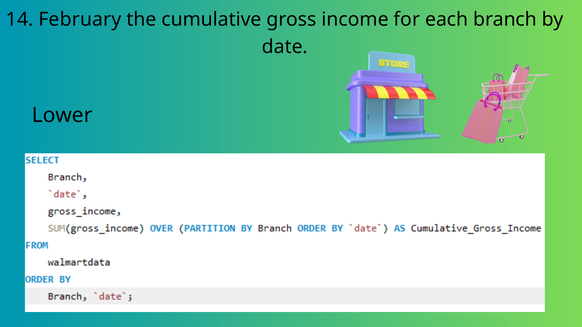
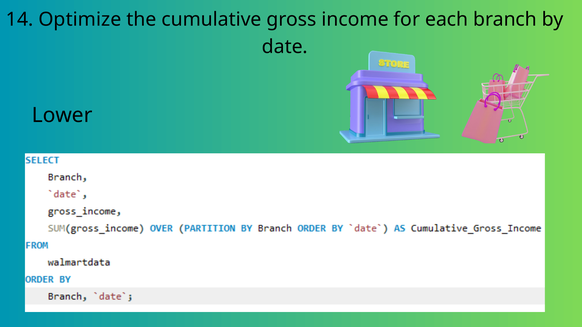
February: February -> Optimize (80, 20)
